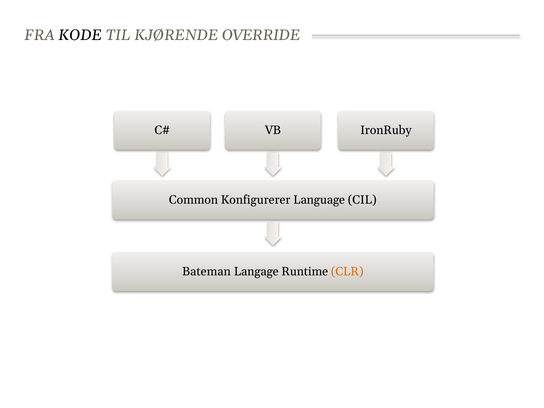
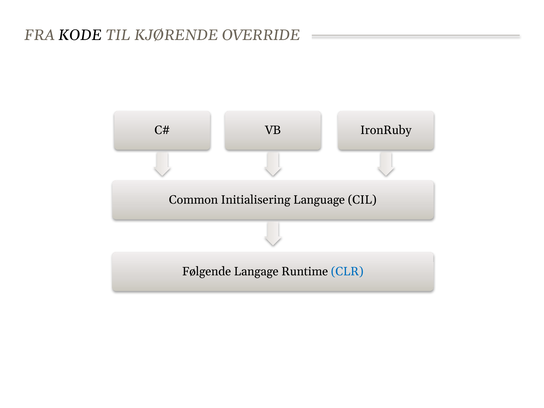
Konfigurerer: Konfigurerer -> Initialisering (256, 200)
Bateman: Bateman -> Følgende (207, 271)
CLR colour: orange -> blue (347, 271)
